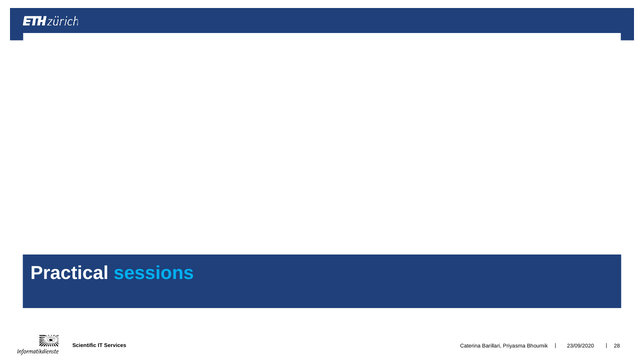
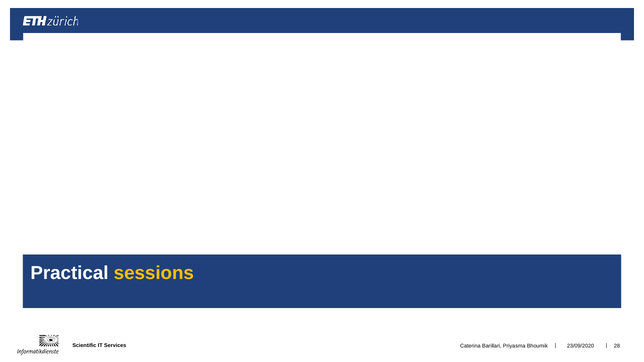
sessions colour: light blue -> yellow (154, 273)
